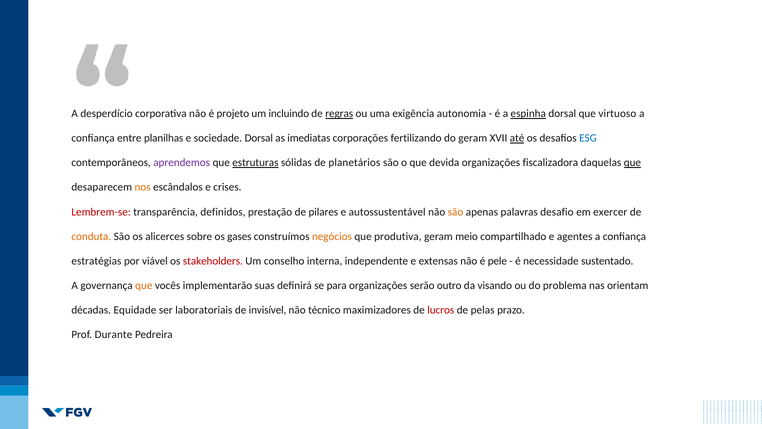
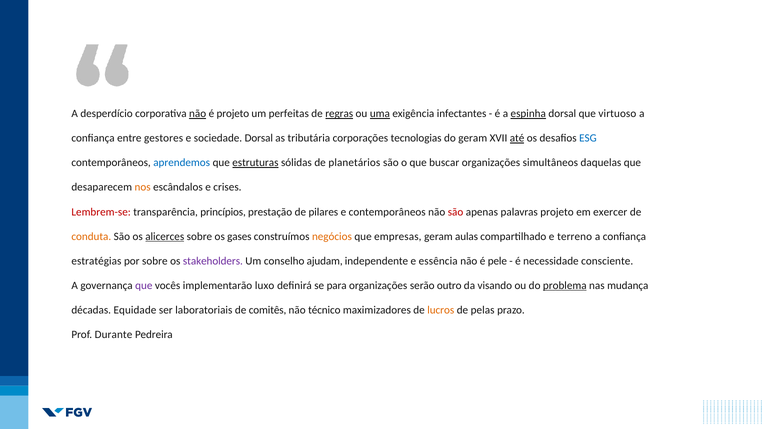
não underline: none -> present (198, 114)
incluindo: incluindo -> perfeitas (289, 114)
uma underline: none -> present (380, 114)
autonomia: autonomia -> infectantes (462, 114)
planilhas: planilhas -> gestores (164, 138)
imediatas: imediatas -> tributária (309, 138)
fertilizando: fertilizando -> tecnologias (416, 138)
aprendemos colour: purple -> blue (182, 163)
devida: devida -> buscar (444, 163)
fiscalizadora: fiscalizadora -> simultâneos (550, 163)
que underline: present -> none (632, 163)
definidos: definidos -> princípios (223, 212)
e autossustentável: autossustentável -> contemporâneos (387, 212)
são colour: orange -> red (456, 212)
palavras desafio: desafio -> projeto (557, 212)
alicerces underline: none -> present (165, 236)
produtiva: produtiva -> empresas (398, 236)
meio: meio -> aulas (467, 236)
agentes: agentes -> terreno (575, 236)
por viável: viável -> sobre (155, 261)
stakeholders colour: red -> purple (213, 261)
interna: interna -> ajudam (325, 261)
extensas: extensas -> essência (438, 261)
sustentado: sustentado -> consciente (607, 261)
que colour: orange -> purple (144, 285)
suas: suas -> luxo (265, 285)
problema underline: none -> present (565, 285)
orientam: orientam -> mudança (628, 285)
invisível: invisível -> comitês (268, 310)
lucros colour: red -> orange (441, 310)
